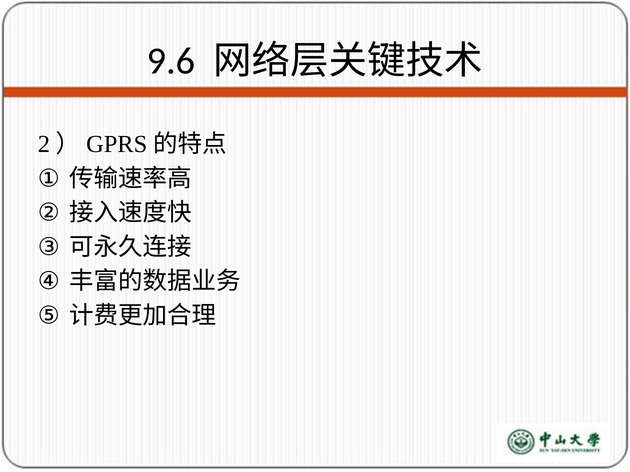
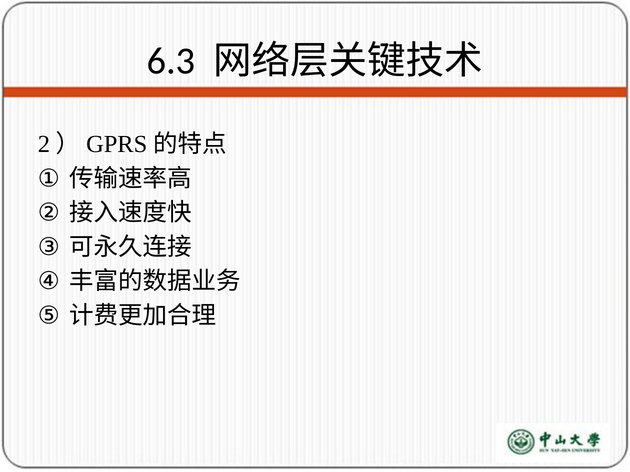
9.6: 9.6 -> 6.3 (171, 61)
